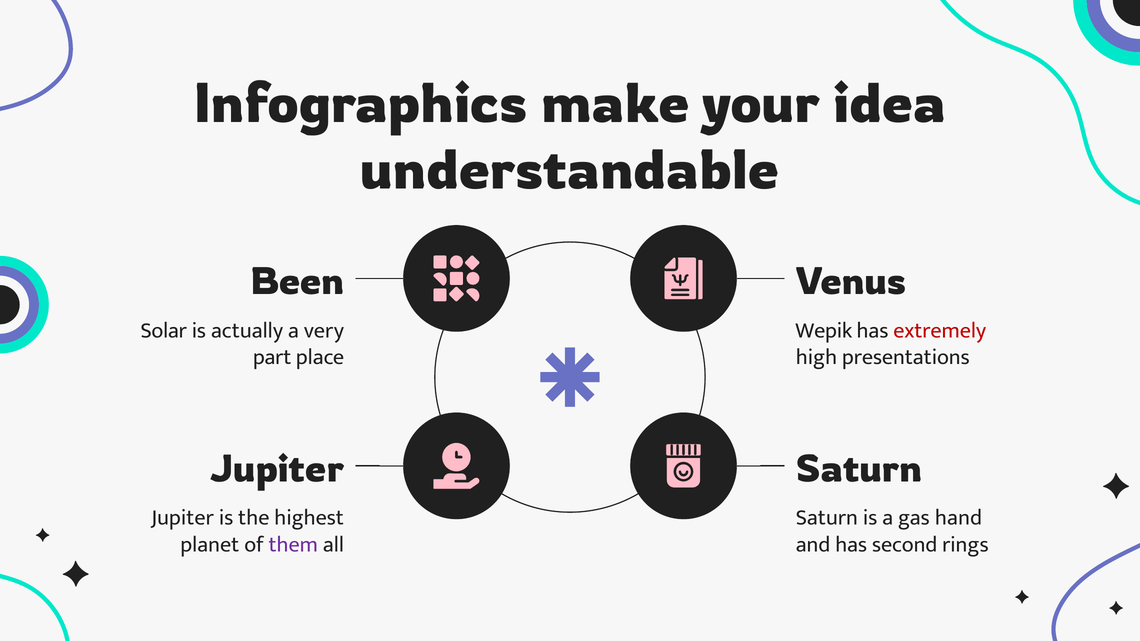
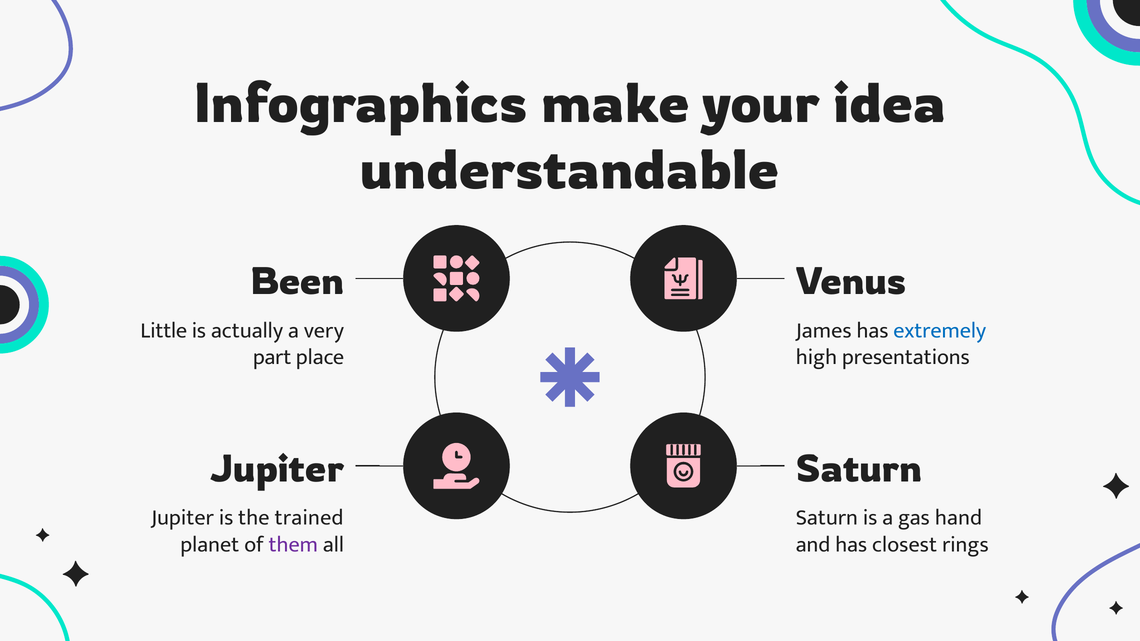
Solar: Solar -> Little (164, 330)
Wepik: Wepik -> James (824, 330)
extremely colour: red -> blue (940, 330)
highest: highest -> trained (309, 518)
second: second -> closest (905, 544)
